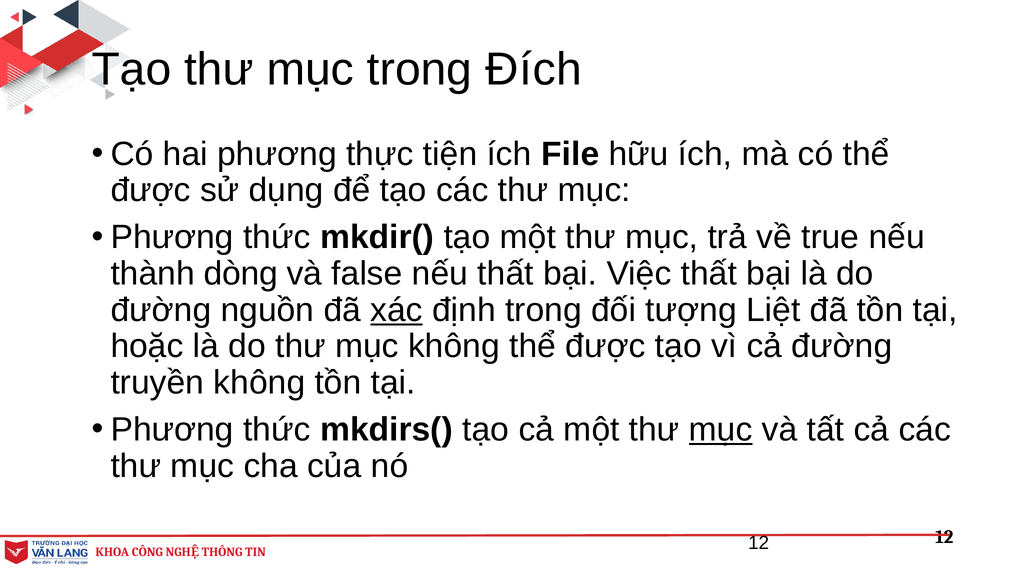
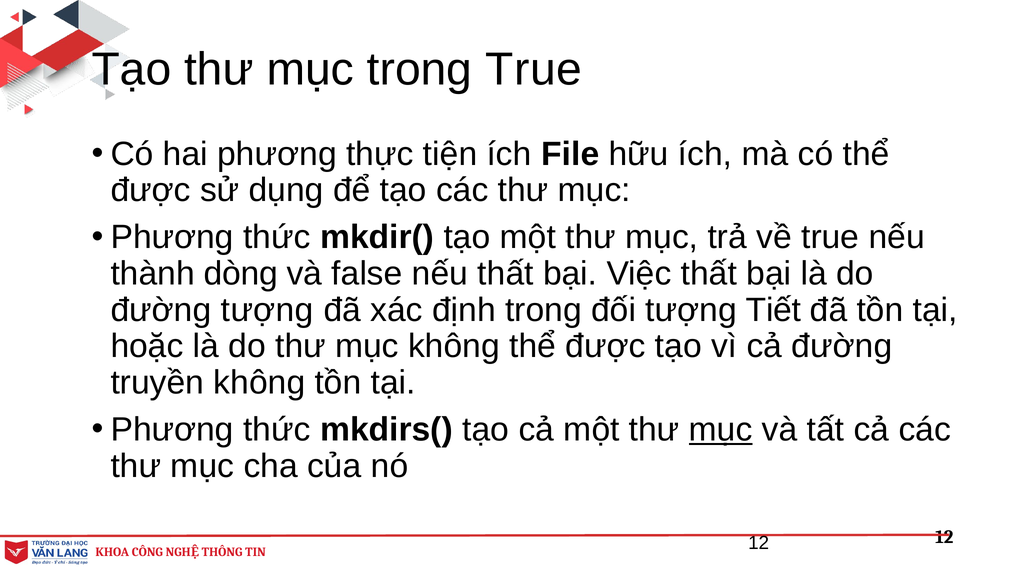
trong Đích: Đích -> True (534, 69)
đường nguồn: nguồn -> tượng (267, 310)
xác underline: present -> none (397, 310)
Liệt: Liệt -> Tiết (774, 310)
